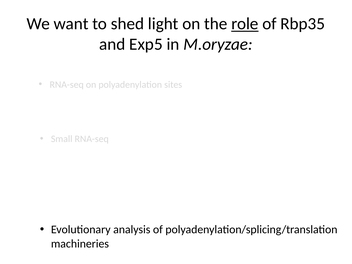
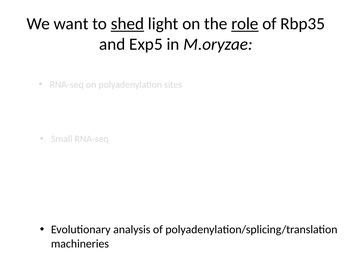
shed underline: none -> present (127, 24)
